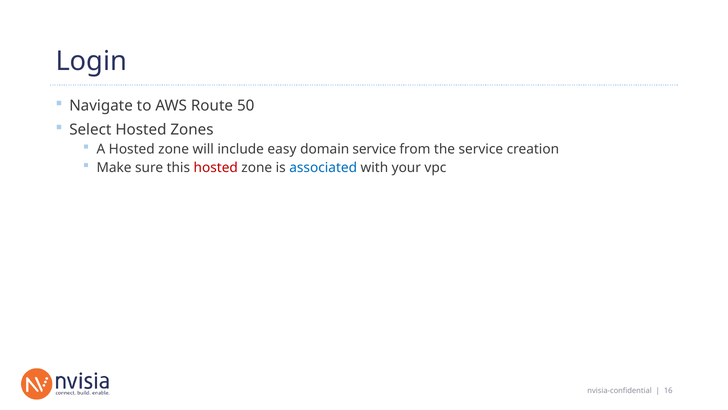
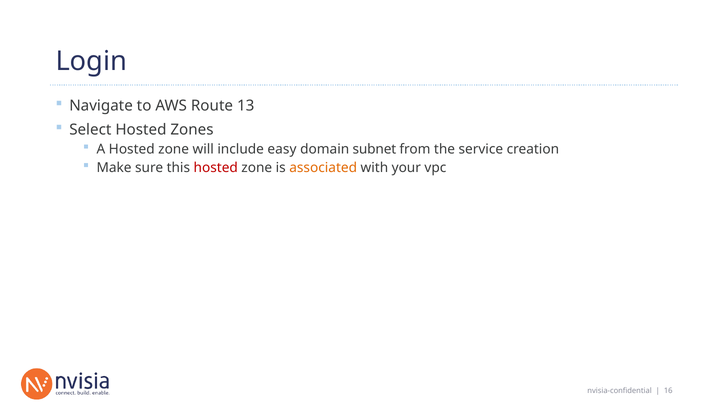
50: 50 -> 13 (246, 106)
domain service: service -> subnet (374, 149)
associated colour: blue -> orange (323, 167)
